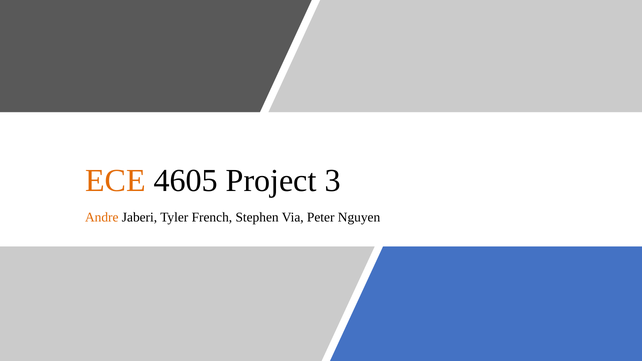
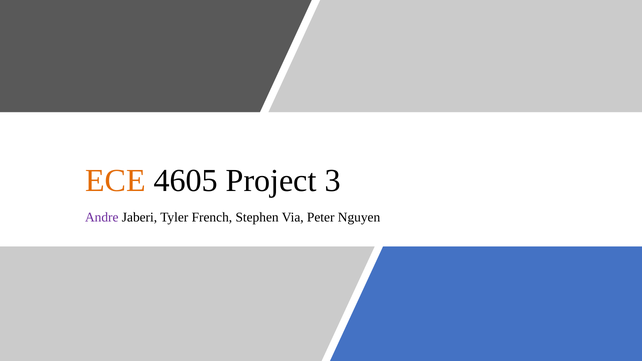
Andre colour: orange -> purple (102, 217)
